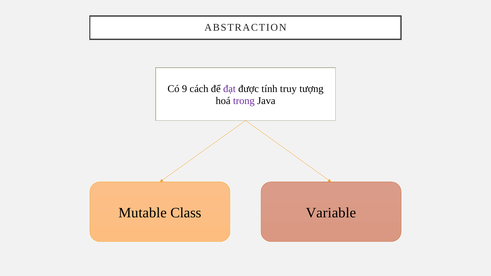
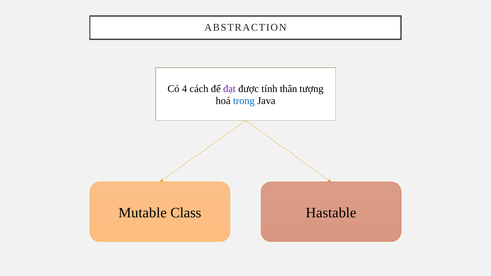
9: 9 -> 4 (185, 89)
truy: truy -> thân (288, 89)
trong colour: purple -> blue (244, 101)
Variable: Variable -> Hastable (331, 213)
